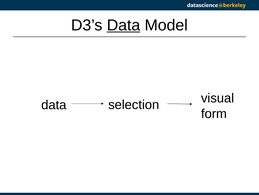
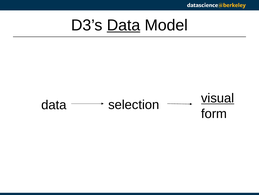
visual underline: none -> present (218, 98)
